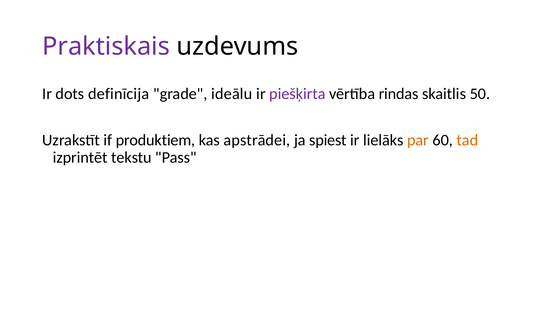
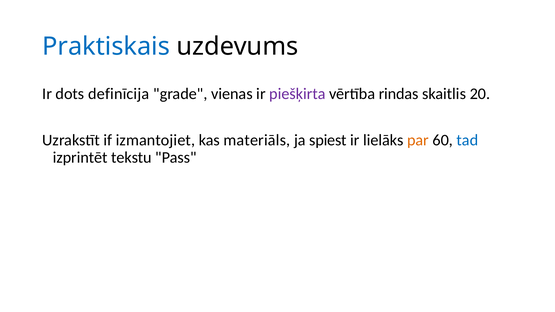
Praktiskais colour: purple -> blue (106, 47)
ideālu: ideālu -> vienas (232, 94)
50: 50 -> 20 (480, 94)
produktiem: produktiem -> izmantojiet (155, 140)
apstrādei: apstrādei -> materiāls (257, 140)
tad colour: orange -> blue (467, 140)
